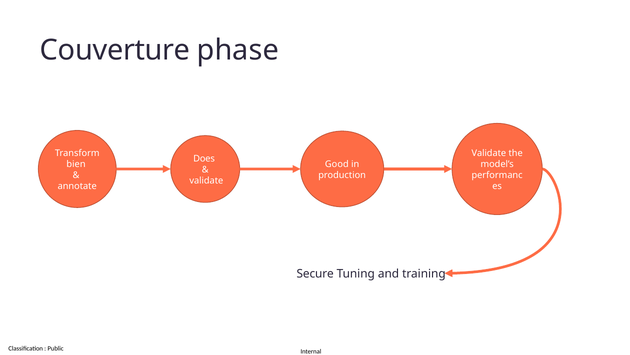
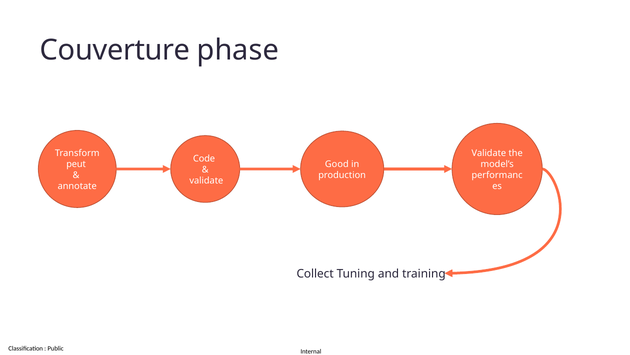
Does: Does -> Code (204, 158)
bien: bien -> peut (76, 164)
Secure: Secure -> Collect (315, 273)
